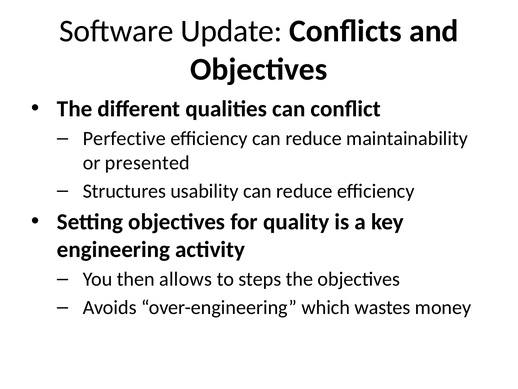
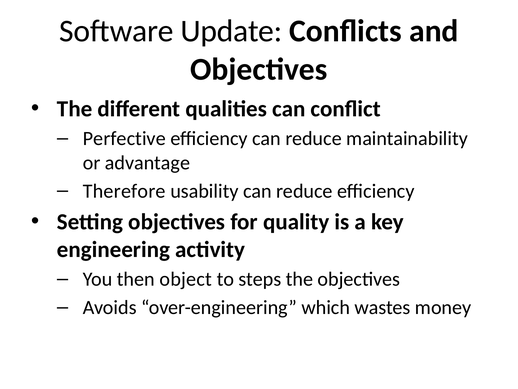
presented: presented -> advantage (147, 163)
Structures: Structures -> Therefore (124, 191)
allows: allows -> object (186, 279)
